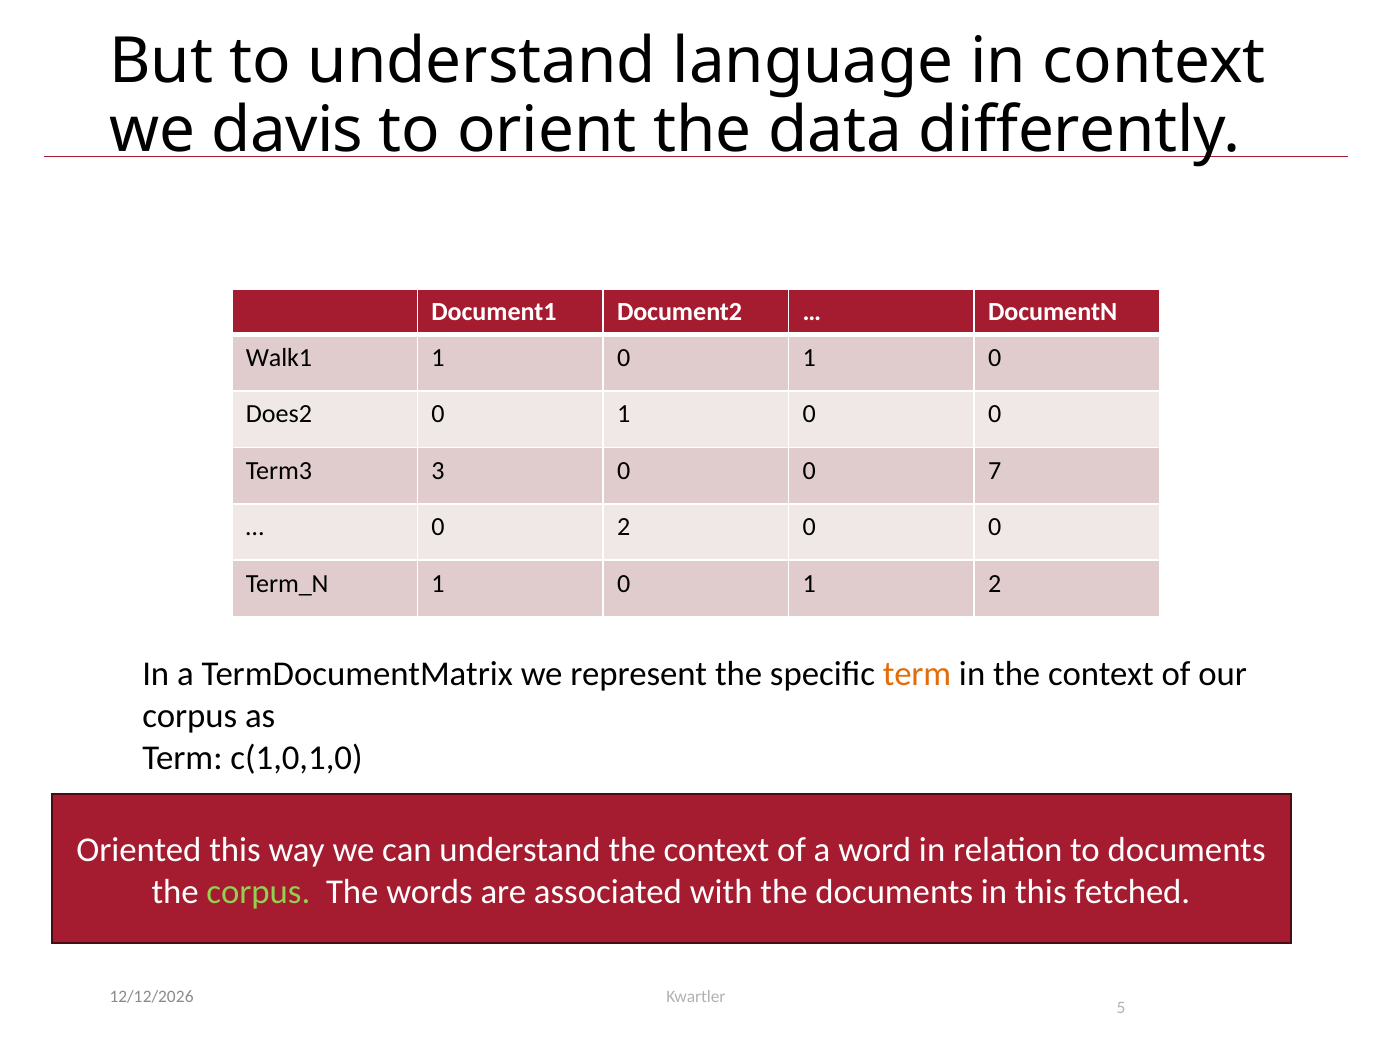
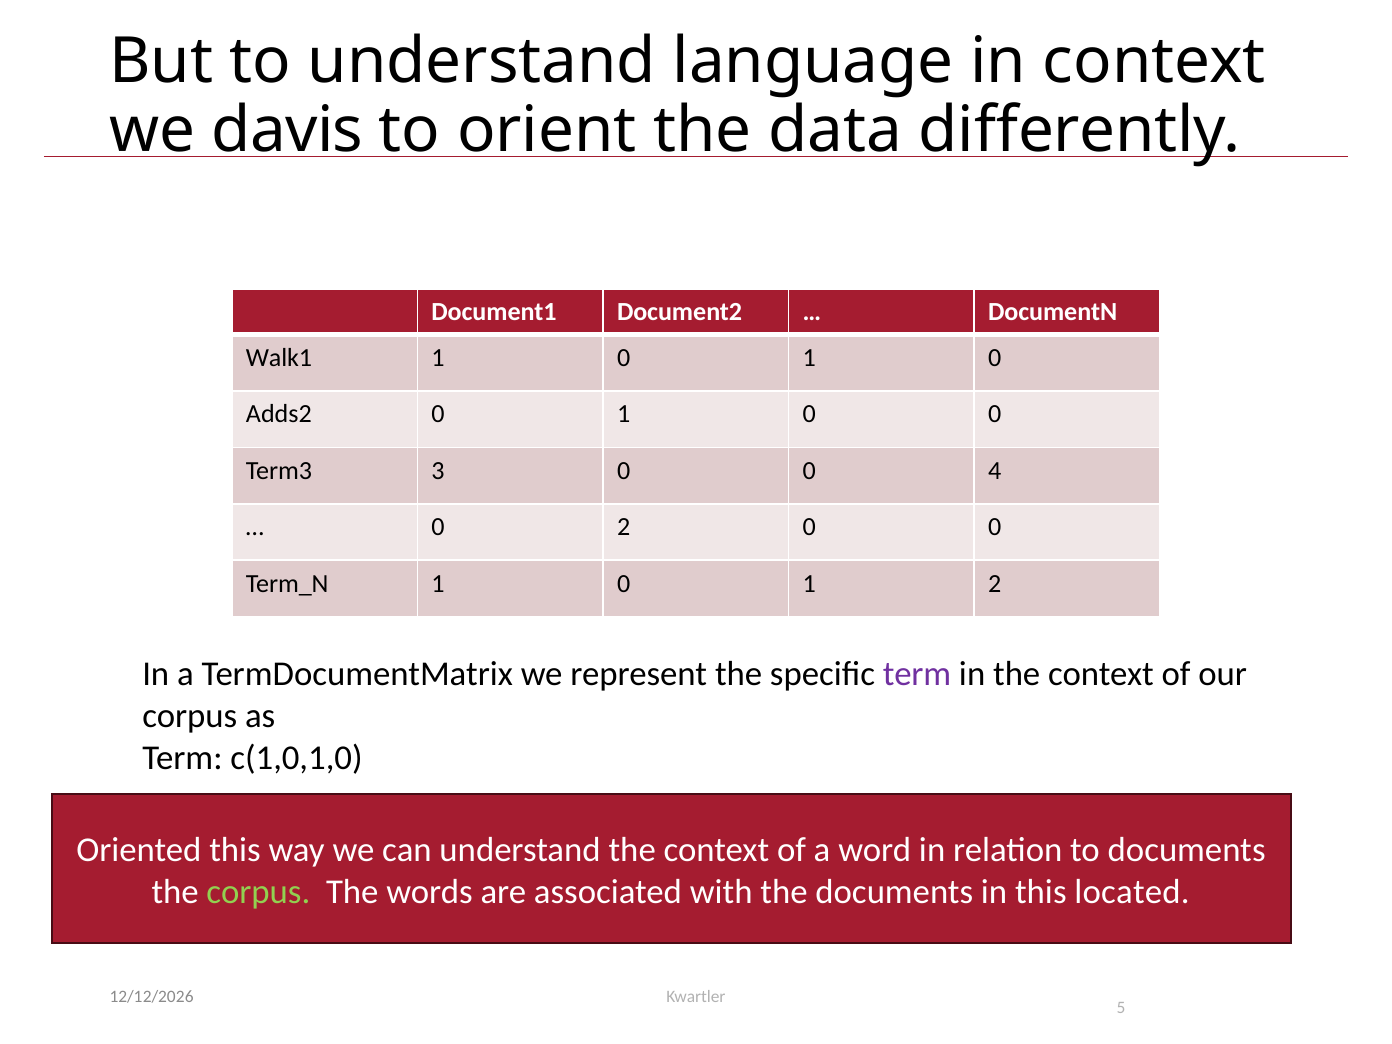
Does2: Does2 -> Adds2 (279, 414)
7: 7 -> 4 (995, 471)
term colour: orange -> purple (917, 674)
fetched: fetched -> located (1132, 892)
